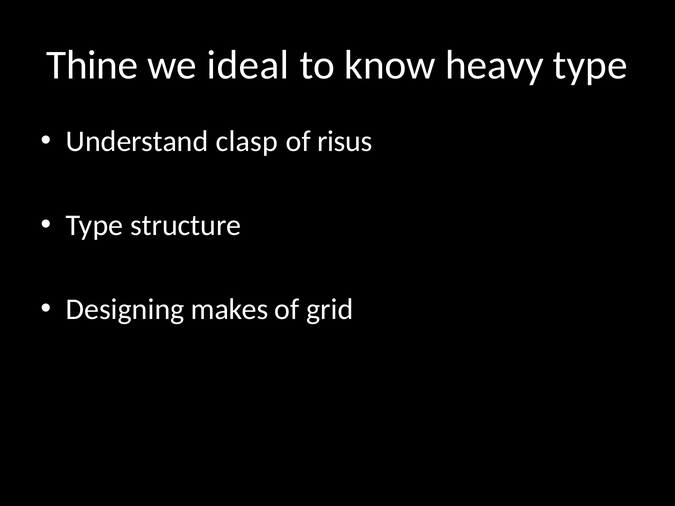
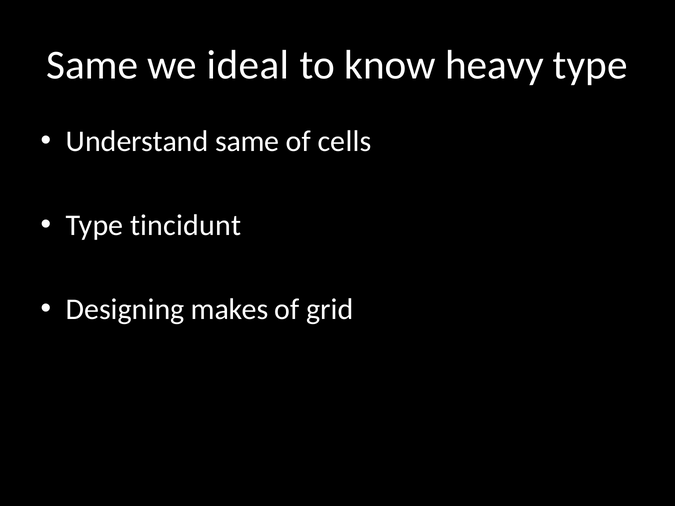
Thine: Thine -> Same (92, 65)
Understand clasp: clasp -> same (247, 142)
risus: risus -> cells (345, 142)
structure: structure -> tincidunt (186, 226)
